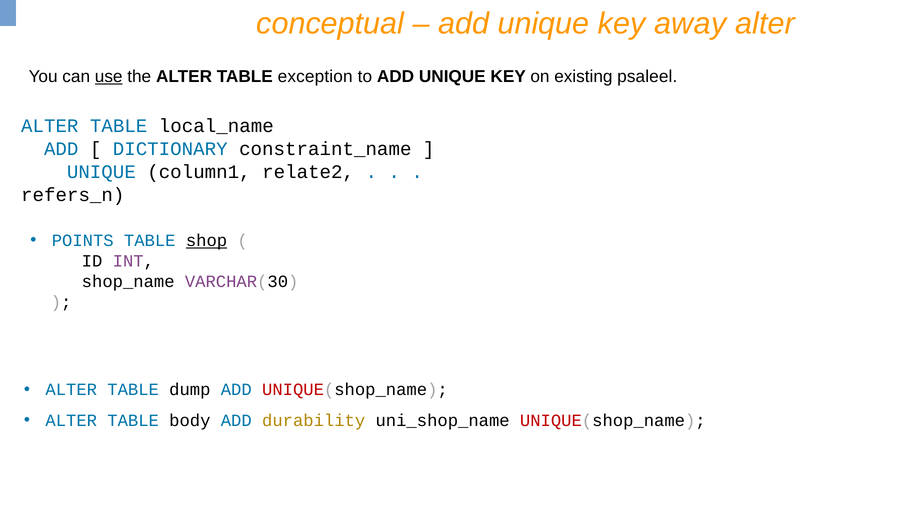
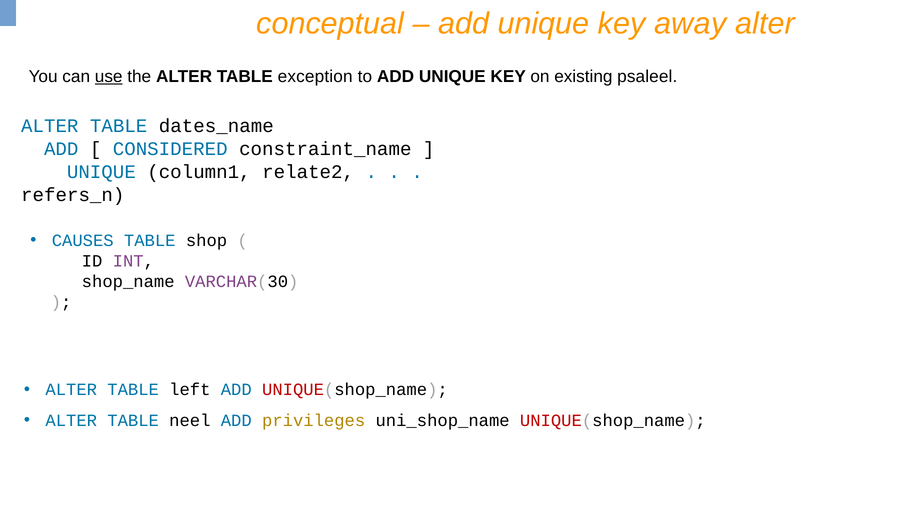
local_name: local_name -> dates_name (216, 126)
DICTIONARY: DICTIONARY -> CONSIDERED (170, 149)
POINTS: POINTS -> CAUSES (83, 240)
shop underline: present -> none (207, 240)
dump: dump -> left (190, 390)
body: body -> neel (190, 421)
durability: durability -> privileges (314, 421)
